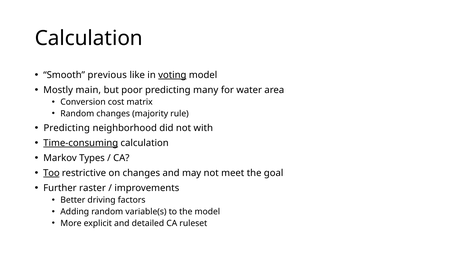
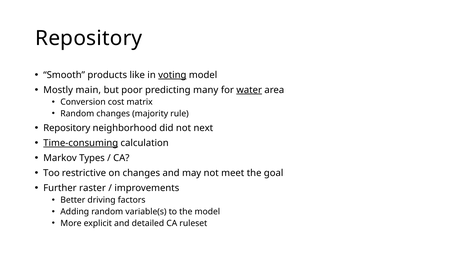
Calculation: Calculation -> Repository (89, 38)
previous: previous -> products (107, 75)
water underline: none -> present (249, 90)
Predicting: Predicting -> Repository (67, 128)
with: with -> next (203, 128)
Too underline: present -> none (51, 173)
